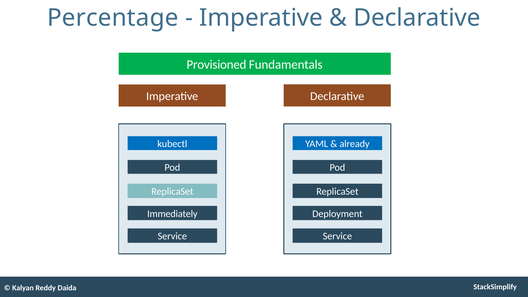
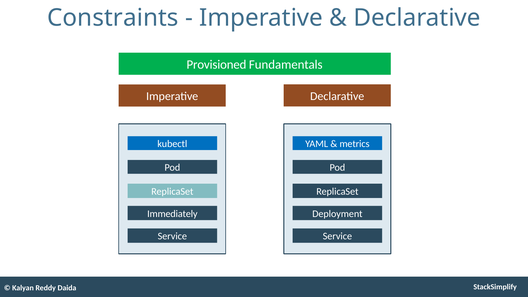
Percentage: Percentage -> Constraints (113, 18)
already: already -> metrics (355, 144)
